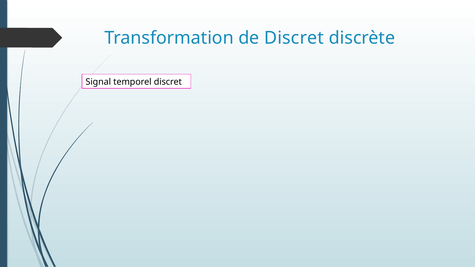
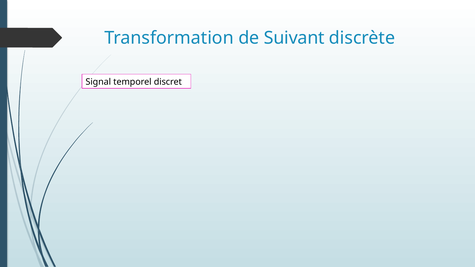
de Discret: Discret -> Suivant (294, 38)
